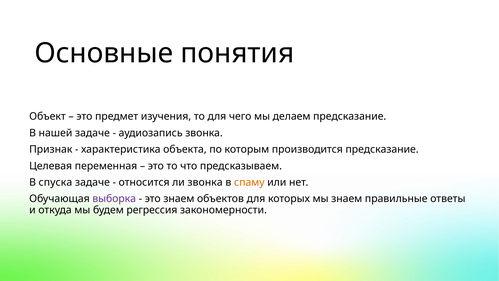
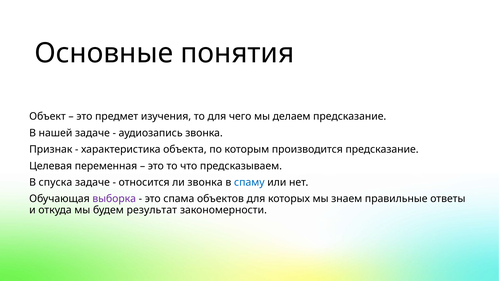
спаму colour: orange -> blue (249, 182)
это знаем: знаем -> спама (179, 199)
регрессия: регрессия -> результат (152, 210)
